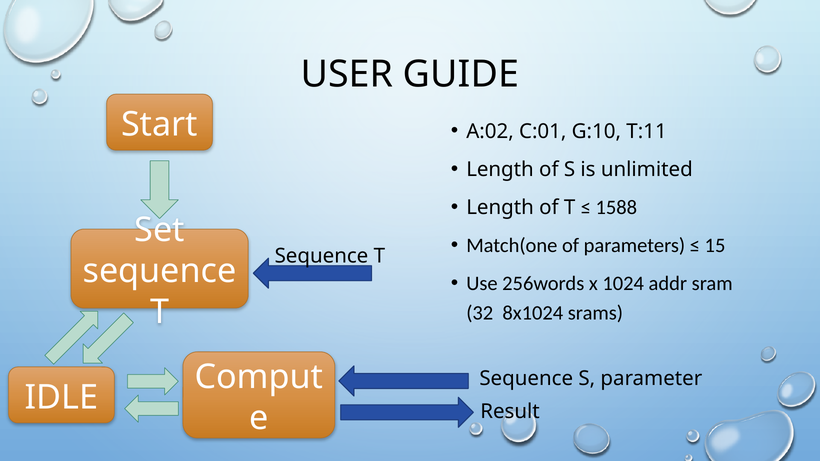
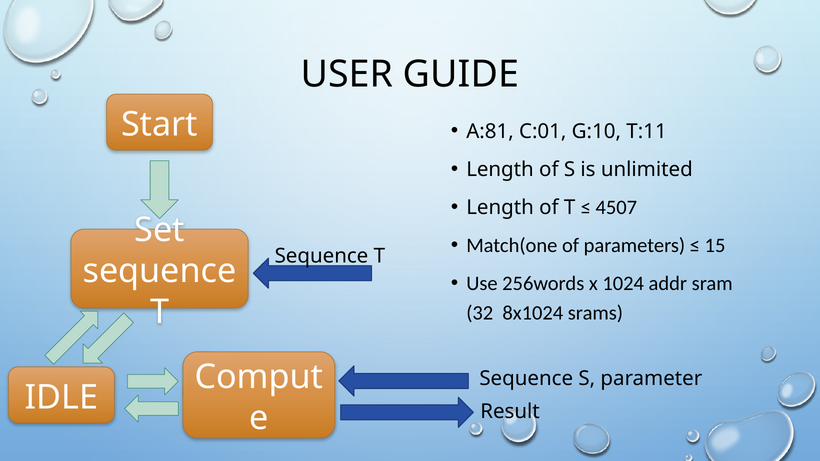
A:02: A:02 -> A:81 (490, 131)
1588: 1588 -> 4507 (616, 208)
